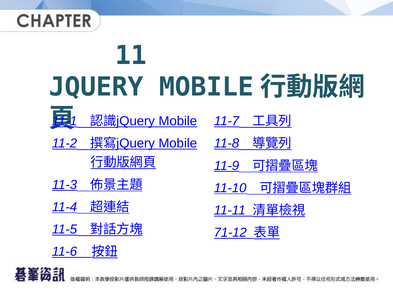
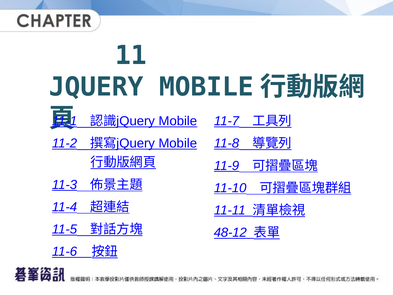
71-12: 71-12 -> 48-12 (230, 232)
